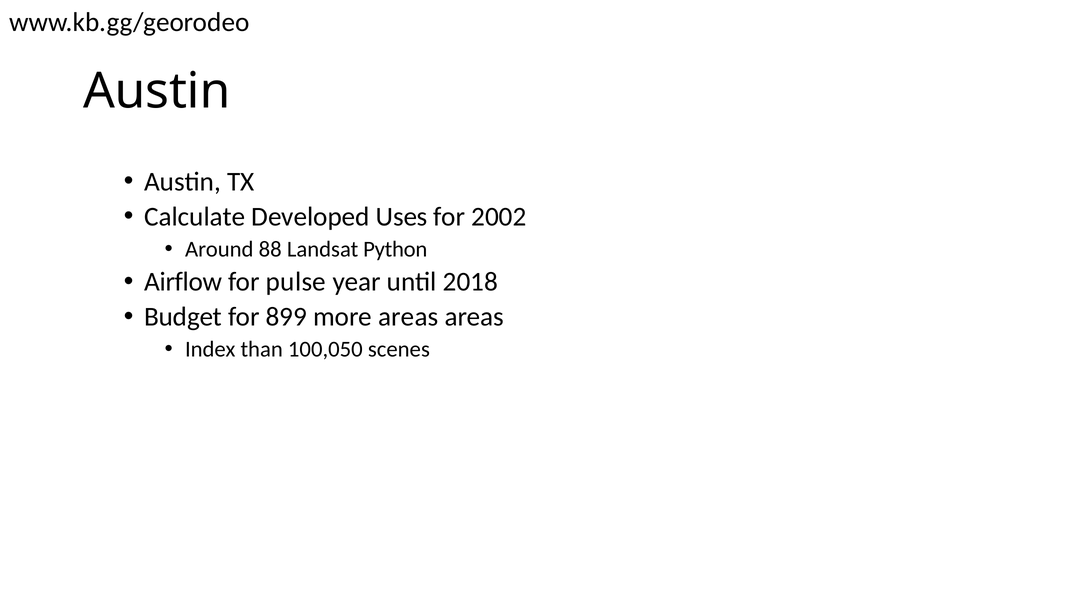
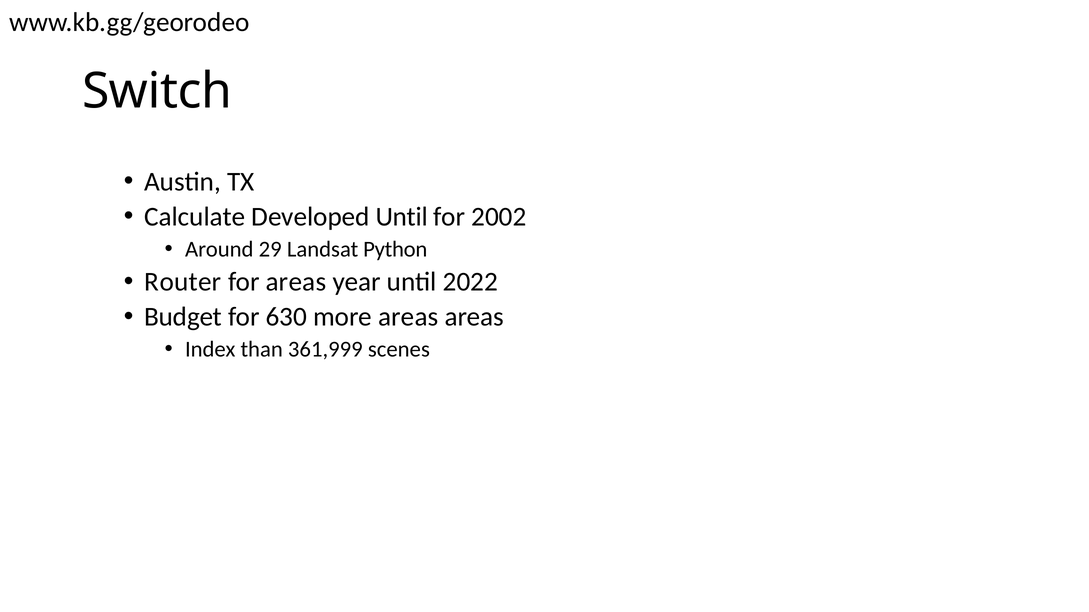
Austin: Austin -> Switch (157, 91)
Developed Uses: Uses -> Until (402, 217)
88: 88 -> 29 (270, 249)
Airflow: Airflow -> Router (183, 282)
for pulse: pulse -> areas (296, 282)
2018: 2018 -> 2022 (470, 282)
899: 899 -> 630 (286, 317)
100,050: 100,050 -> 361,999 (325, 350)
